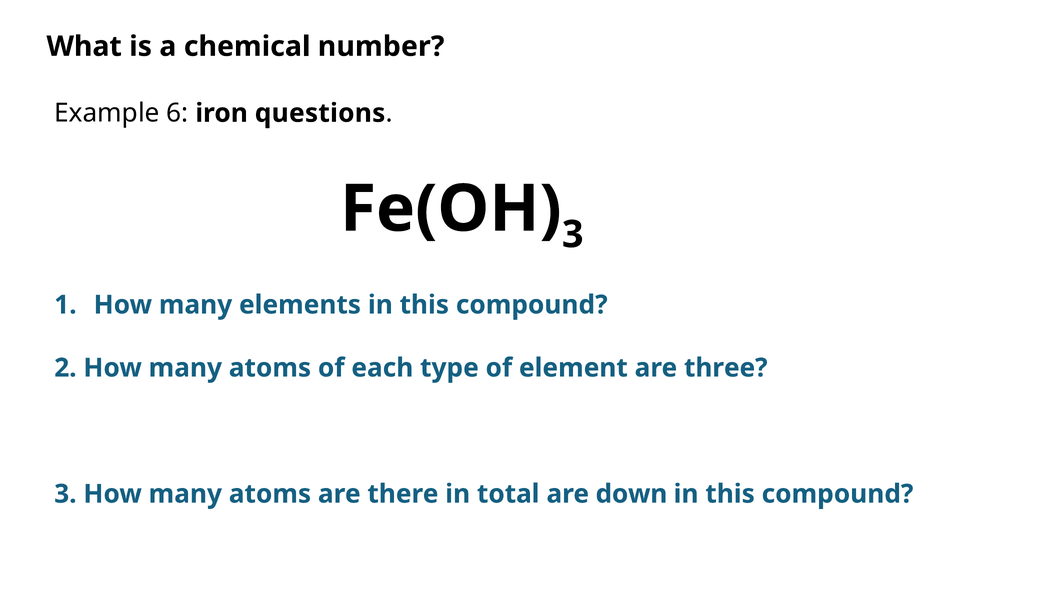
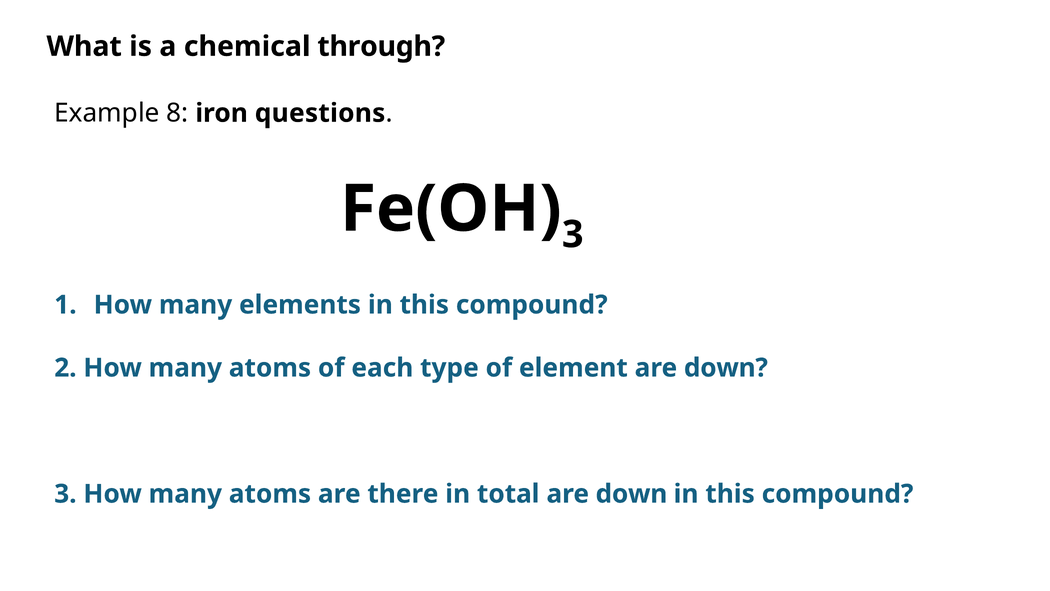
number: number -> through (381, 46)
6: 6 -> 8 (177, 113)
element are three: three -> down (726, 368)
